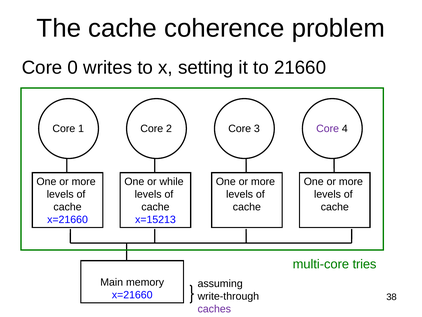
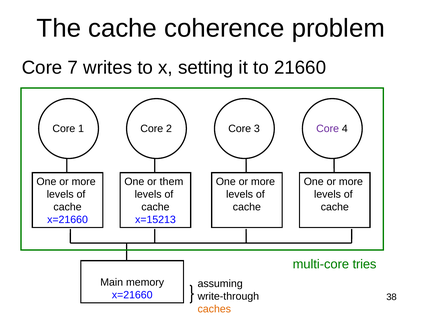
0: 0 -> 7 (73, 67)
while: while -> them (171, 181)
caches colour: purple -> orange (214, 309)
